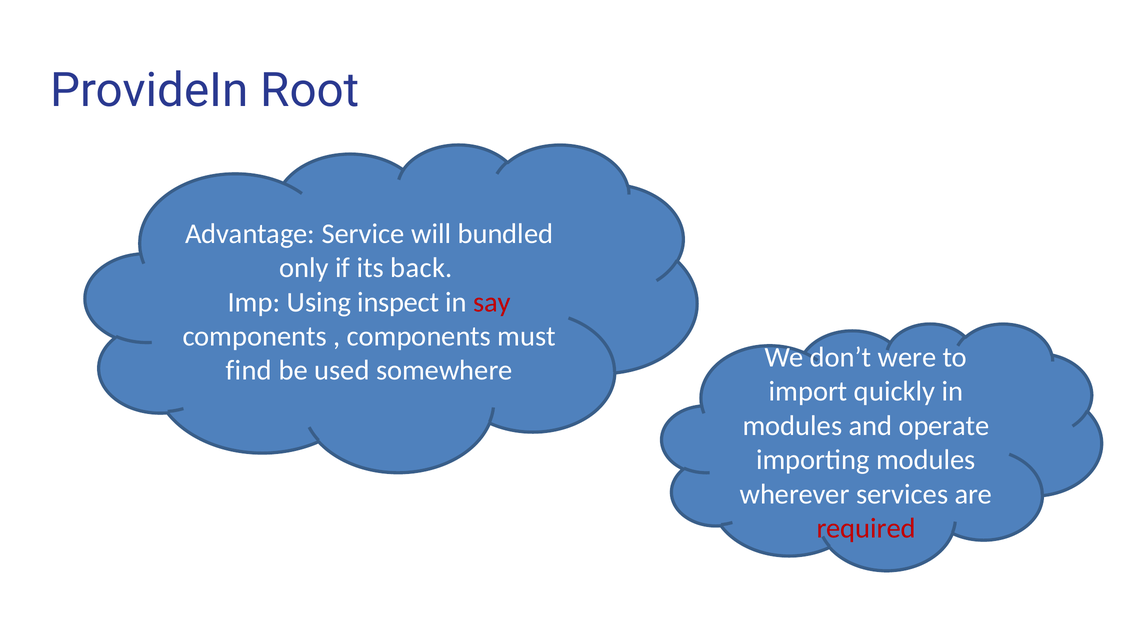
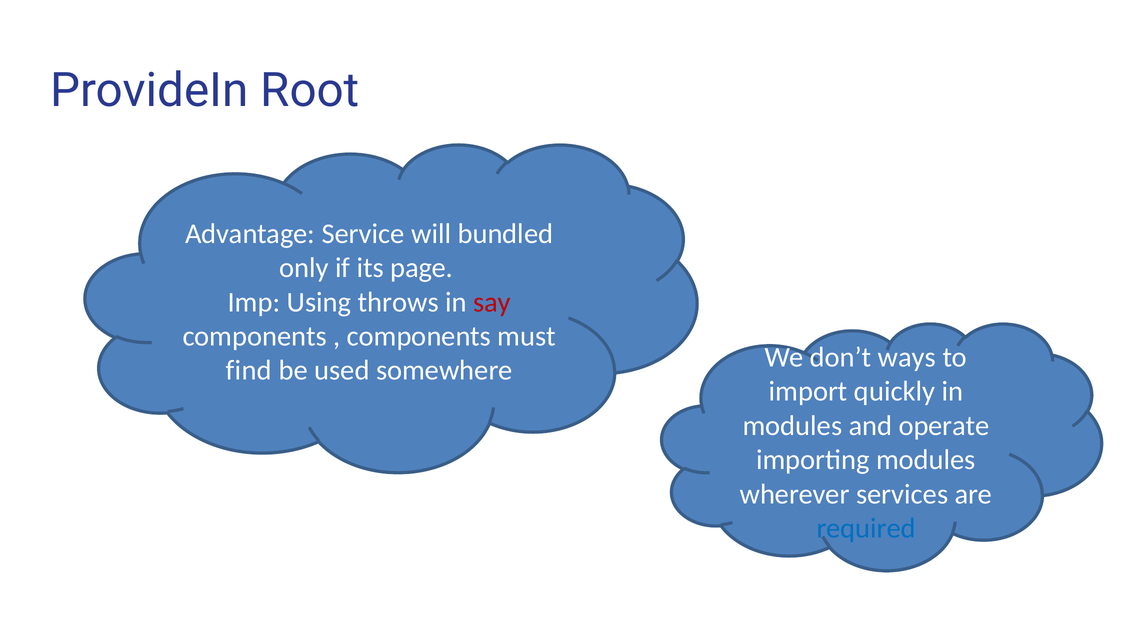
back: back -> page (422, 268)
inspect: inspect -> throws (398, 302)
were: were -> ways (907, 357)
required colour: red -> blue (866, 529)
